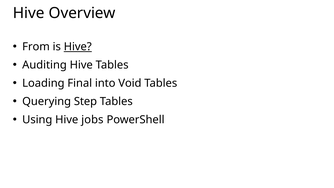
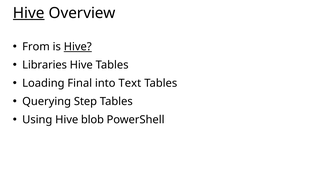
Hive underline: none -> present (29, 13)
Auditing: Auditing -> Libraries (45, 65)
Void: Void -> Text (130, 83)
jobs: jobs -> blob (92, 120)
